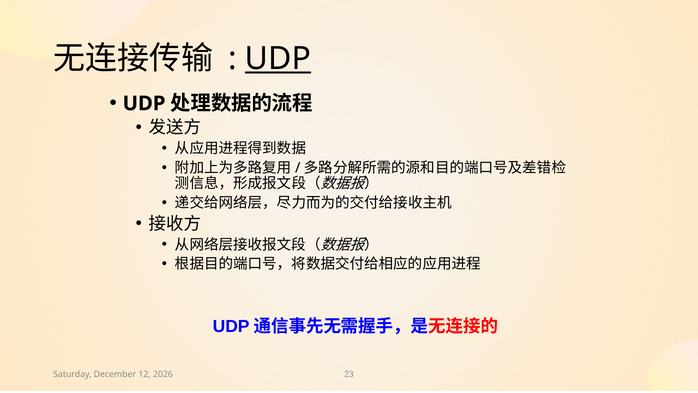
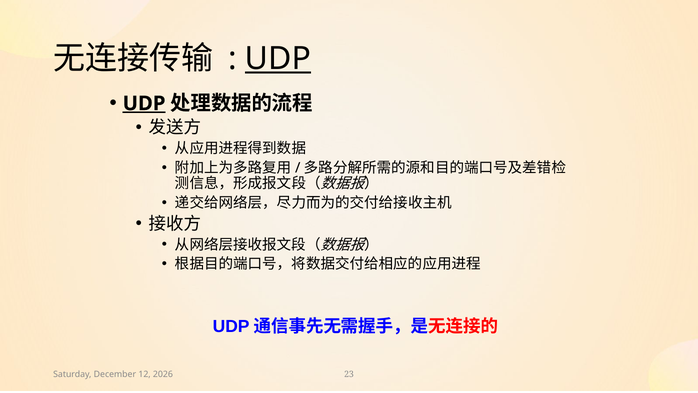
UDP underline: none -> present (144, 103)
